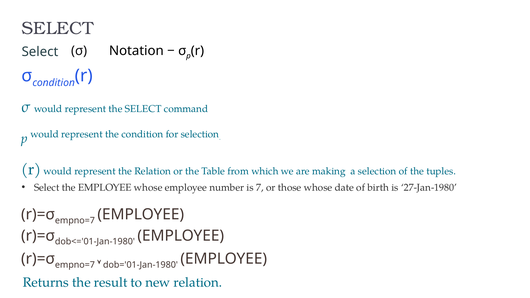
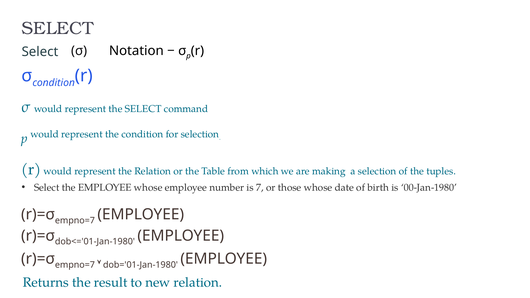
27-Jan-1980: 27-Jan-1980 -> 00-Jan-1980 (429, 187)
